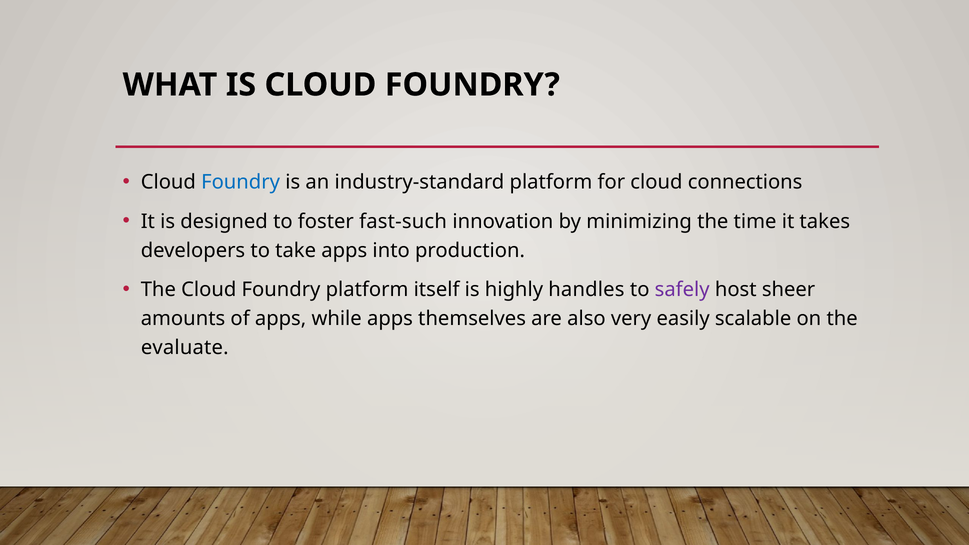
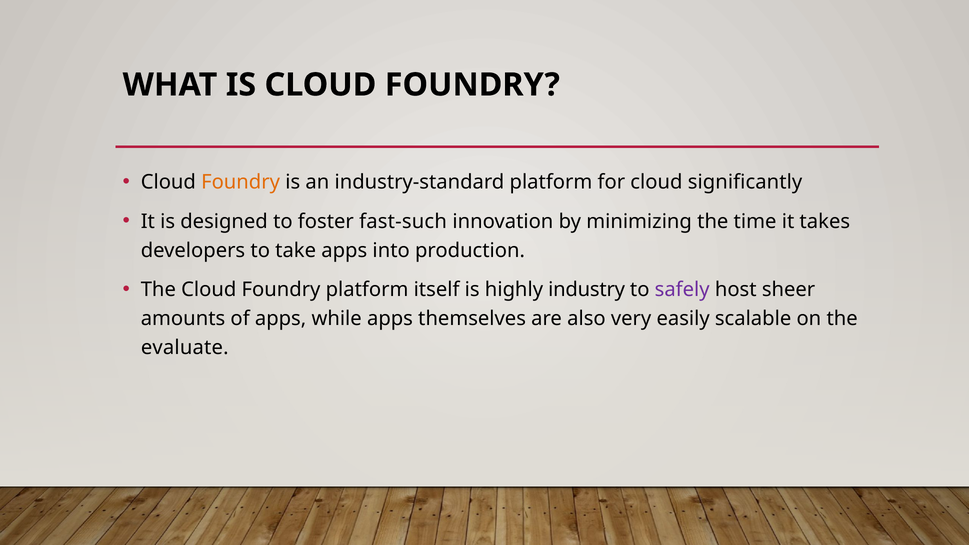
Foundry colour: blue -> orange (241, 182)
connections: connections -> significantly (745, 182)
handles: handles -> industry (587, 290)
